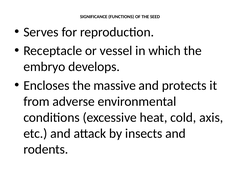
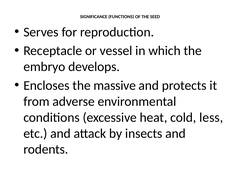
axis: axis -> less (211, 117)
